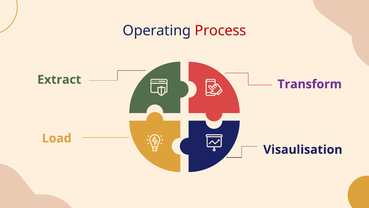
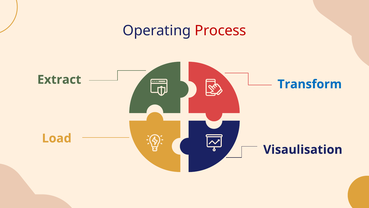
Transform colour: purple -> blue (310, 84)
